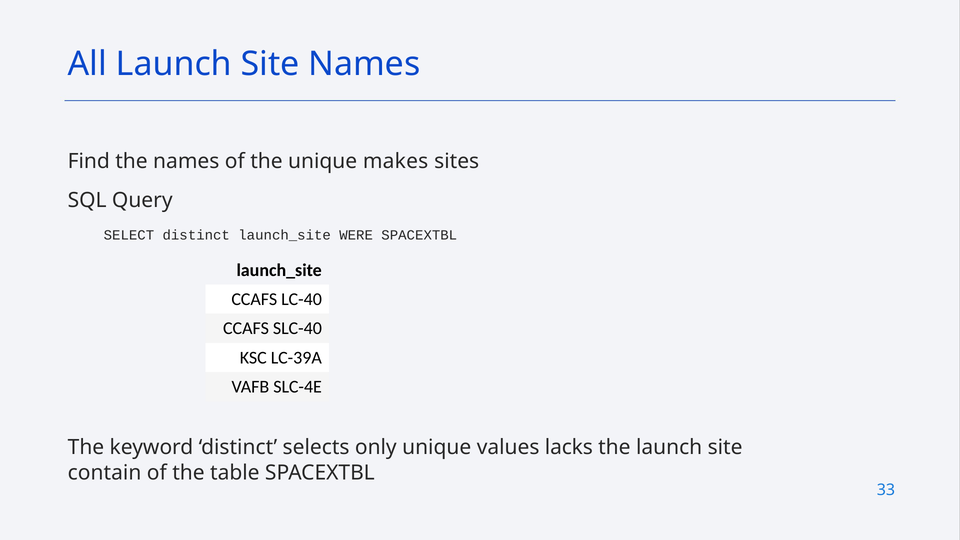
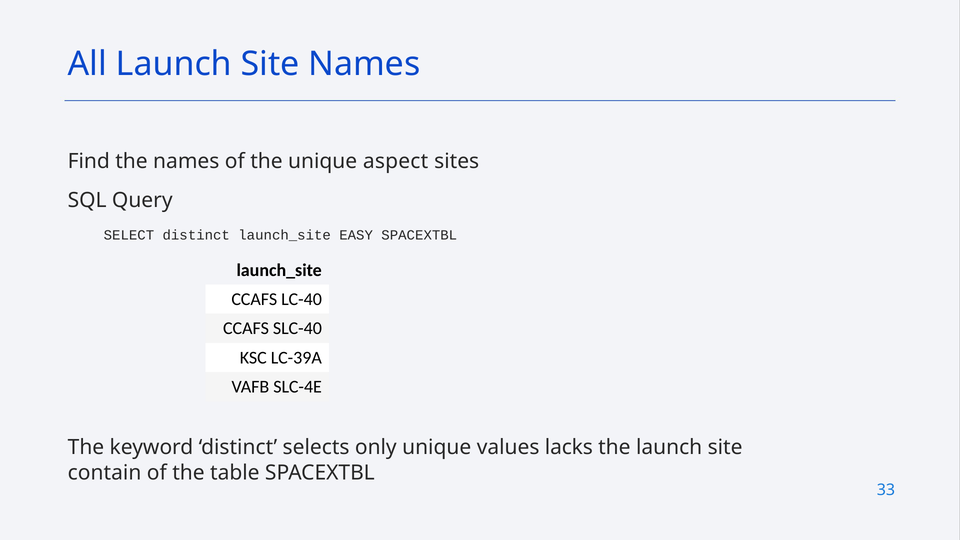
makes: makes -> aspect (396, 161)
WERE: WERE -> EASY (356, 235)
